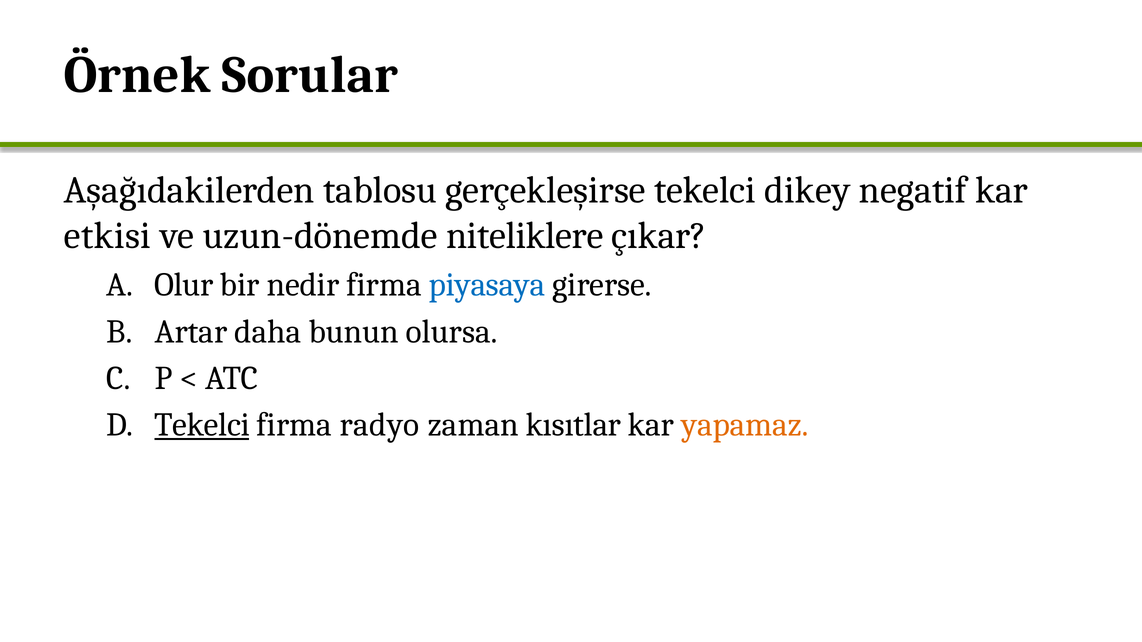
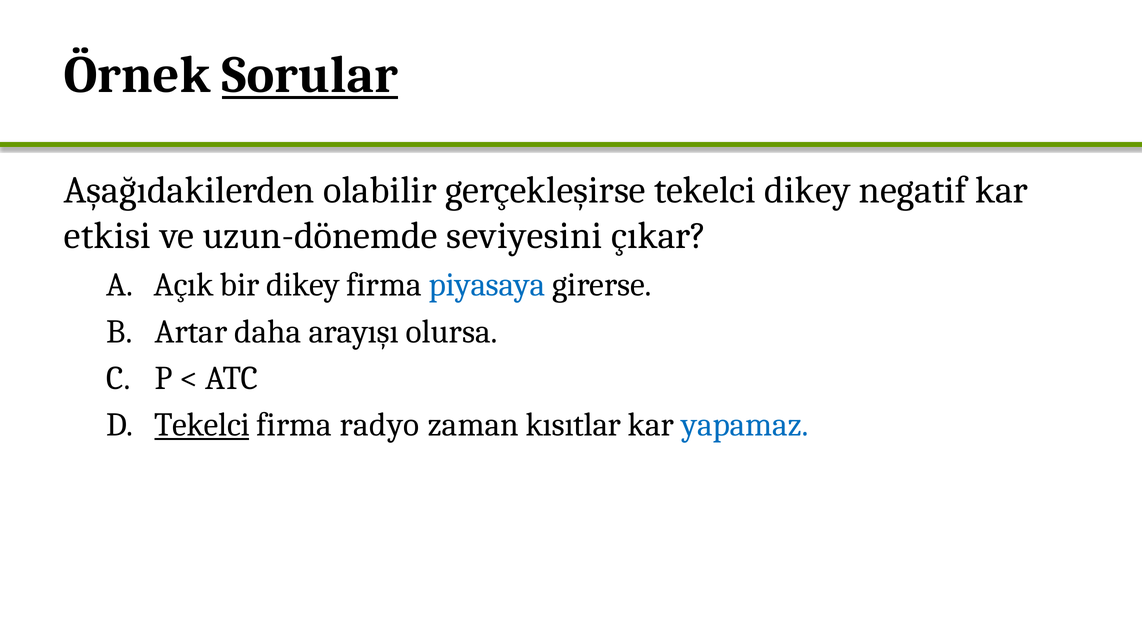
Sorular underline: none -> present (310, 75)
tablosu: tablosu -> olabilir (380, 190)
niteliklere: niteliklere -> seviyesini (524, 236)
Olur: Olur -> Açık (184, 285)
bir nedir: nedir -> dikey (303, 285)
bunun: bunun -> arayışı (354, 332)
yapamaz colour: orange -> blue (745, 425)
